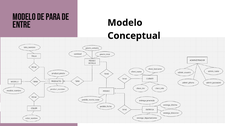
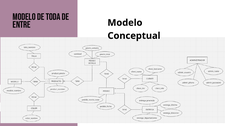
Para: Para -> Toda (53, 17)
